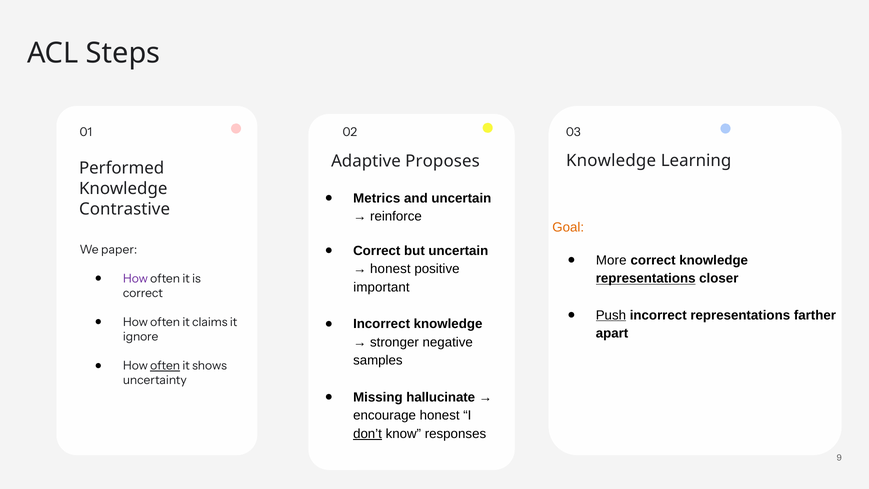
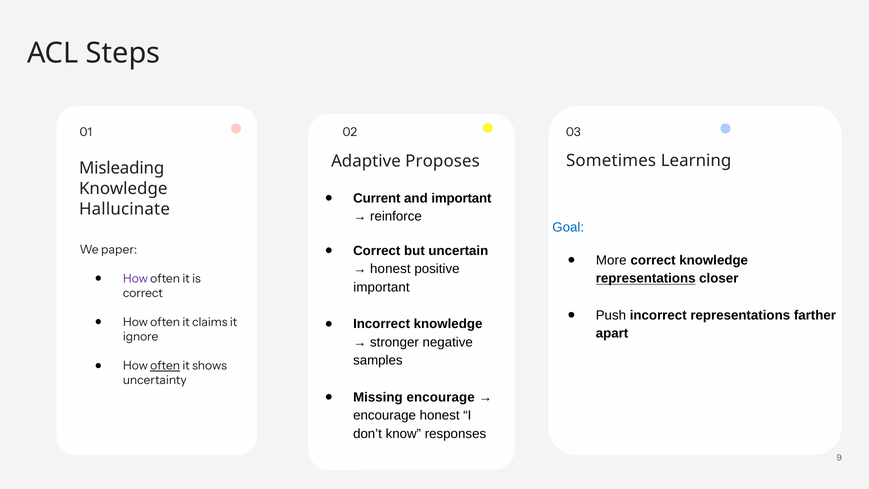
Knowledge: Knowledge -> Sometimes (611, 161)
Performed: Performed -> Misleading (122, 168)
Metrics: Metrics -> Current (377, 198)
and uncertain: uncertain -> important (461, 198)
Contrastive: Contrastive -> Hallucinate (124, 209)
Goal colour: orange -> blue (568, 227)
Push underline: present -> none (611, 315)
Missing hallucinate: hallucinate -> encourage (441, 397)
don’t underline: present -> none (367, 434)
